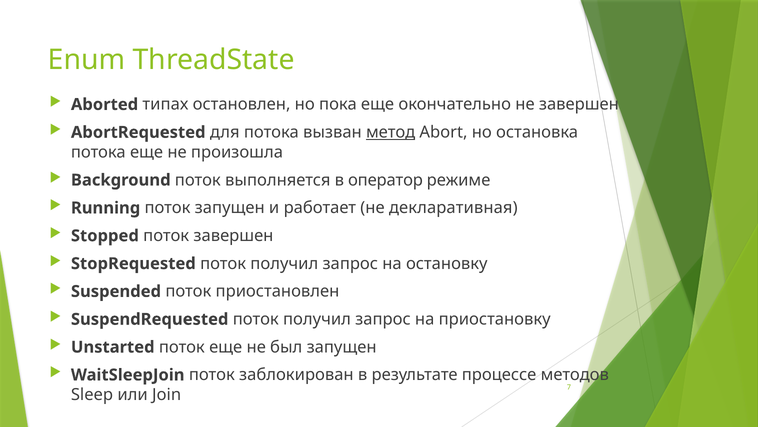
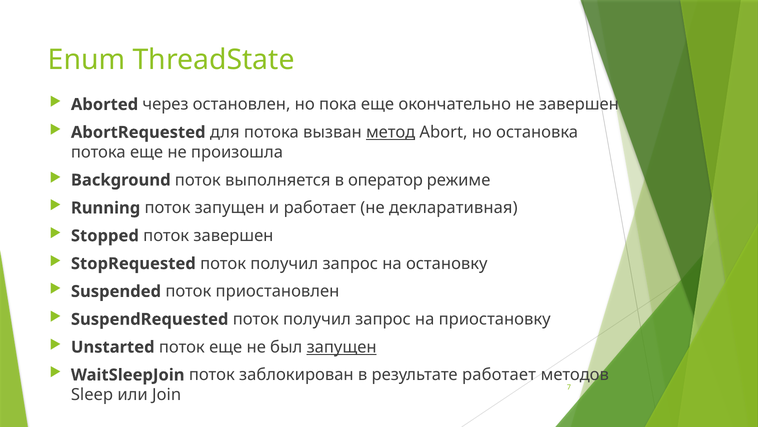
типах: типах -> через (165, 104)
запущен underline: none -> present (342, 347)
результате процессе: процессе -> работает (499, 374)
